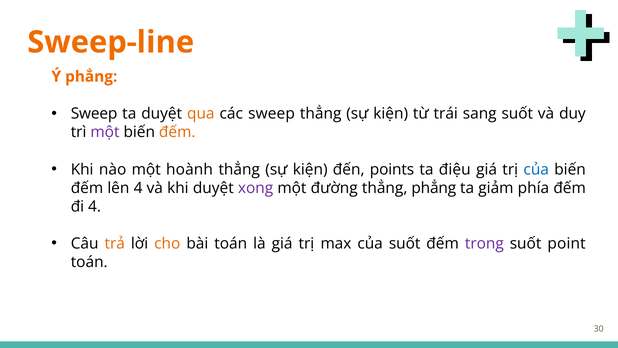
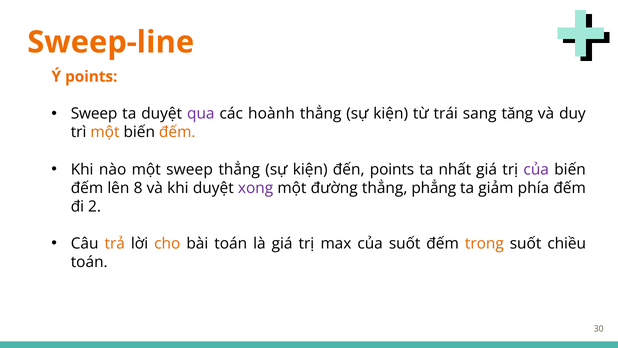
Ý phẳng: phẳng -> points (91, 77)
qua colour: orange -> purple (201, 114)
các sweep: sweep -> hoành (271, 114)
sang suốt: suốt -> tăng (517, 114)
một colour: purple -> orange (105, 132)
một hoành: hoành -> sweep (190, 169)
điệu: điệu -> nhất (455, 169)
của colour: blue -> purple (536, 169)
lên 4: 4 -> 8 (138, 188)
đi 4: 4 -> 2 (94, 206)
trong colour: purple -> orange (484, 243)
point: point -> chiều (567, 243)
